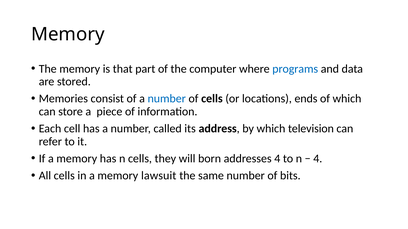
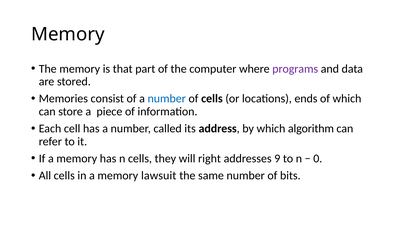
programs colour: blue -> purple (295, 69)
television: television -> algorithm (311, 129)
born: born -> right (210, 159)
addresses 4: 4 -> 9 (277, 159)
4: 4 -> 0 (318, 159)
